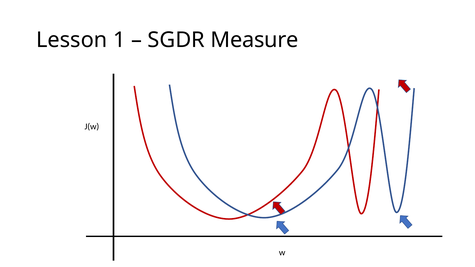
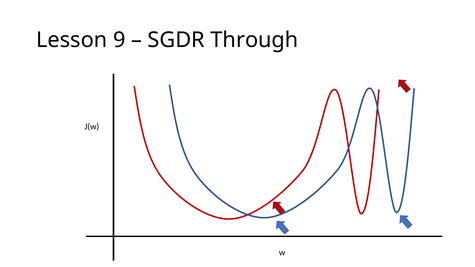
1: 1 -> 9 (119, 40)
Measure: Measure -> Through (254, 40)
